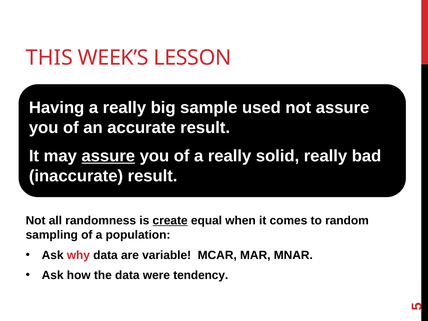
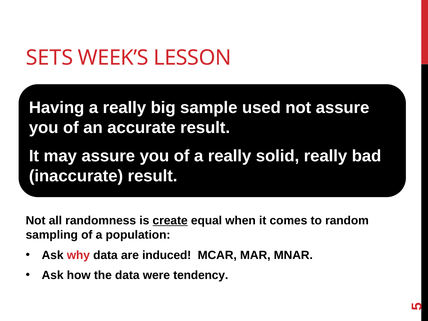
THIS: THIS -> SETS (49, 58)
assure underline: present -> none (108, 156)
variable: variable -> induced (167, 255)
